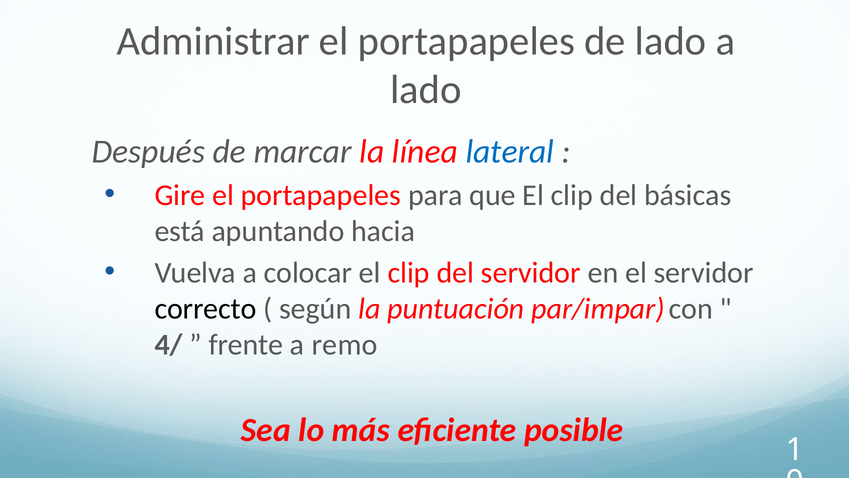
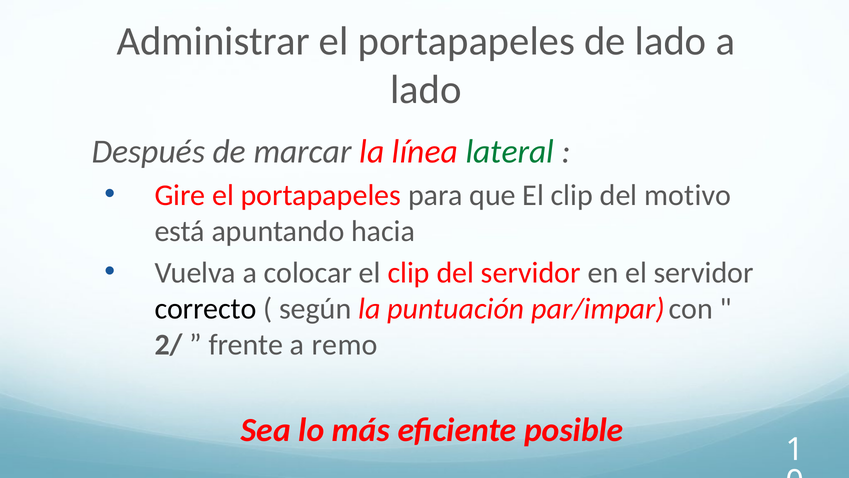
lateral colour: blue -> green (510, 152)
básicas: básicas -> motivo (688, 195)
4/: 4/ -> 2/ (169, 345)
